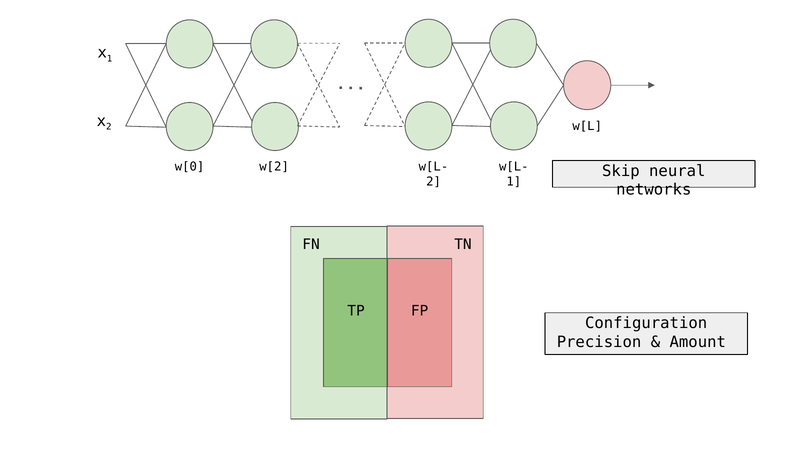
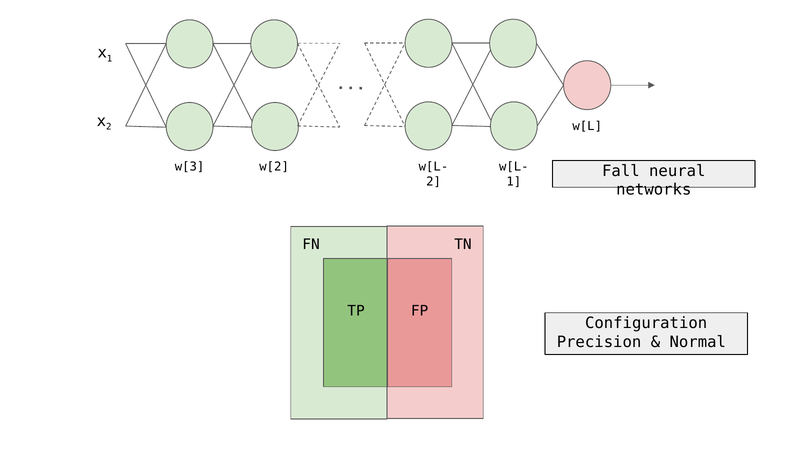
w[0: w[0 -> w[3 (190, 167)
Skip: Skip -> Fall (621, 171)
Amount: Amount -> Normal (698, 342)
